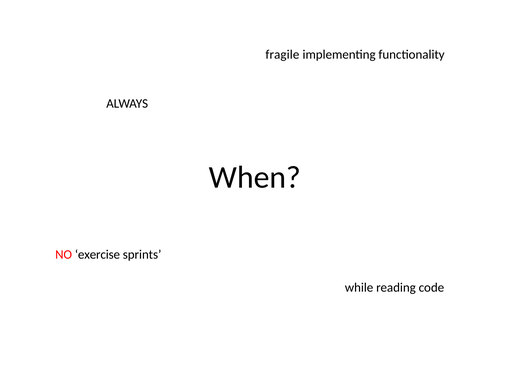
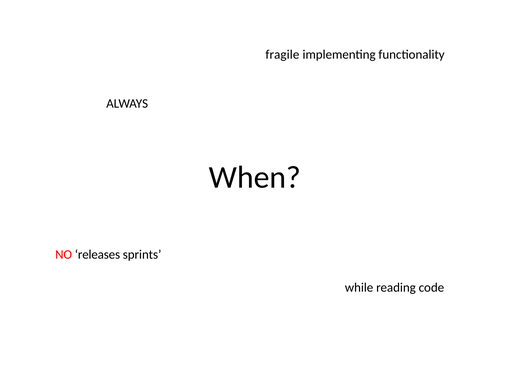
exercise: exercise -> releases (97, 254)
